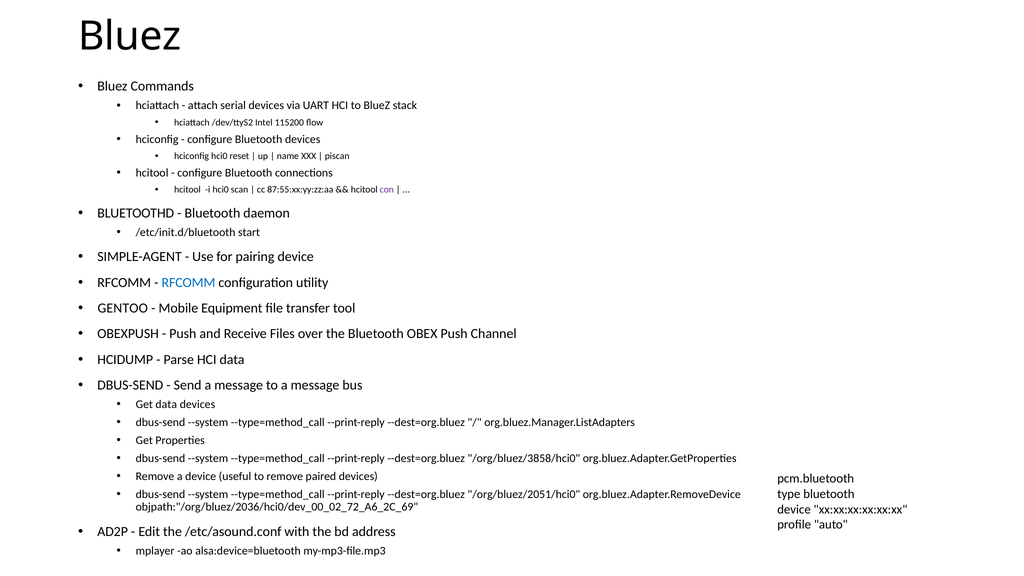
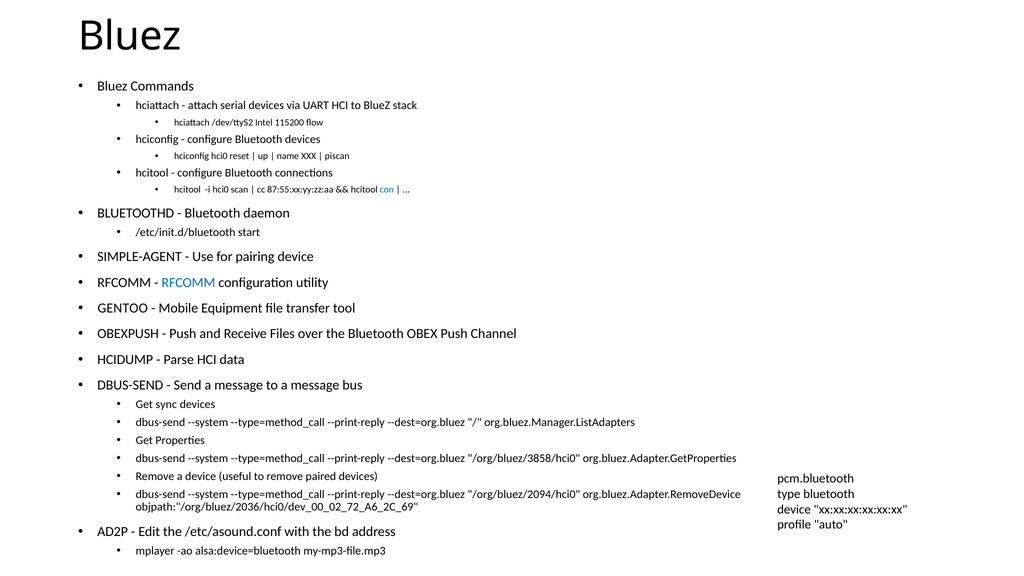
con colour: purple -> blue (387, 190)
Get data: data -> sync (166, 404)
/org/bluez/2051/hci0: /org/bluez/2051/hci0 -> /org/bluez/2094/hci0 (524, 494)
